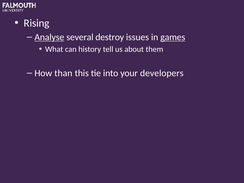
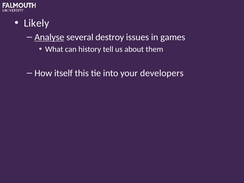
Rising: Rising -> Likely (37, 23)
games underline: present -> none (173, 37)
than: than -> itself (63, 73)
